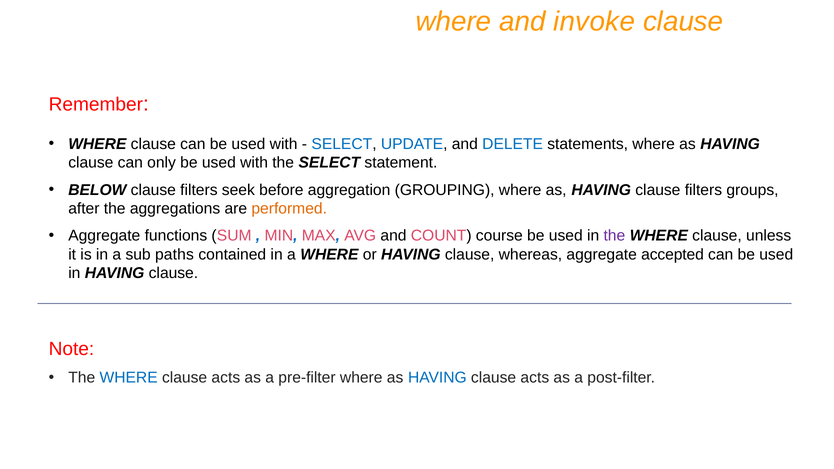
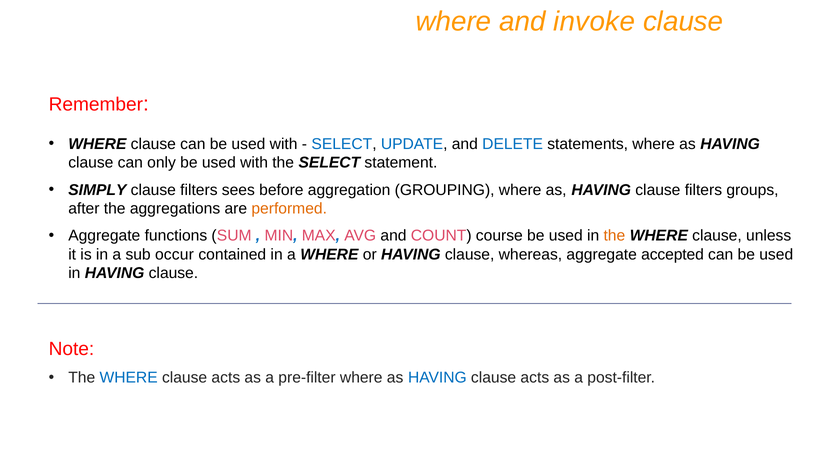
BELOW: BELOW -> SIMPLY (97, 190)
seek: seek -> sees (238, 190)
the colour: purple -> orange (614, 236)
paths: paths -> occur (174, 255)
